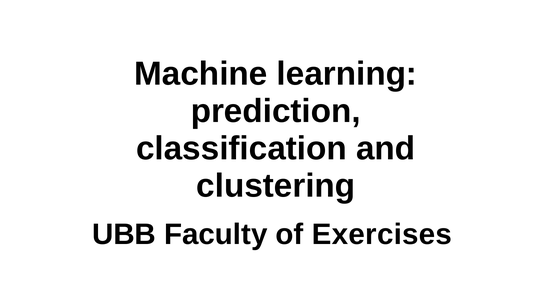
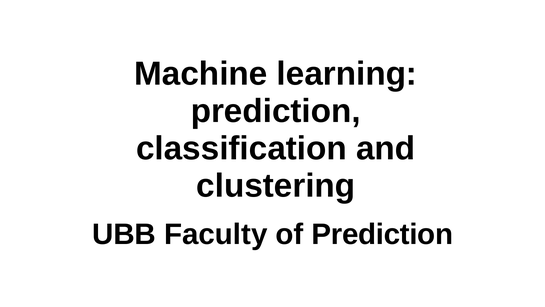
of Exercises: Exercises -> Prediction (382, 234)
